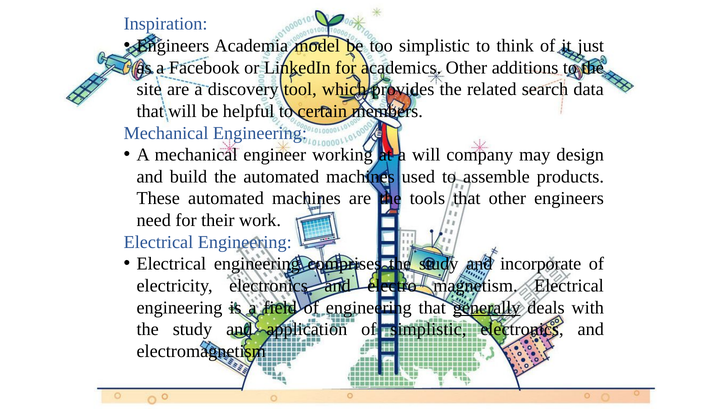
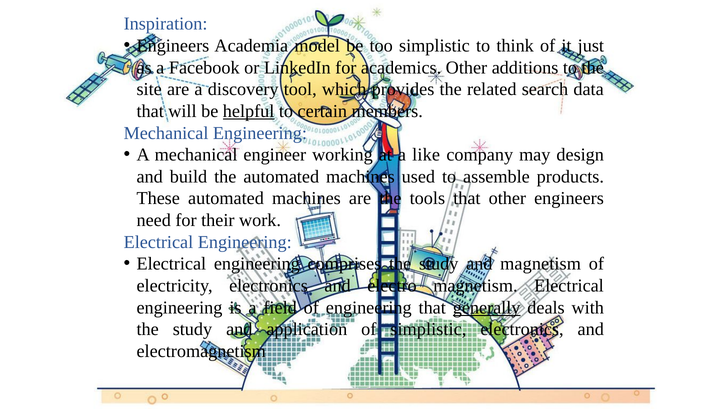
helpful underline: none -> present (249, 111)
a will: will -> like (426, 155)
and incorporate: incorporate -> magnetism (541, 264)
